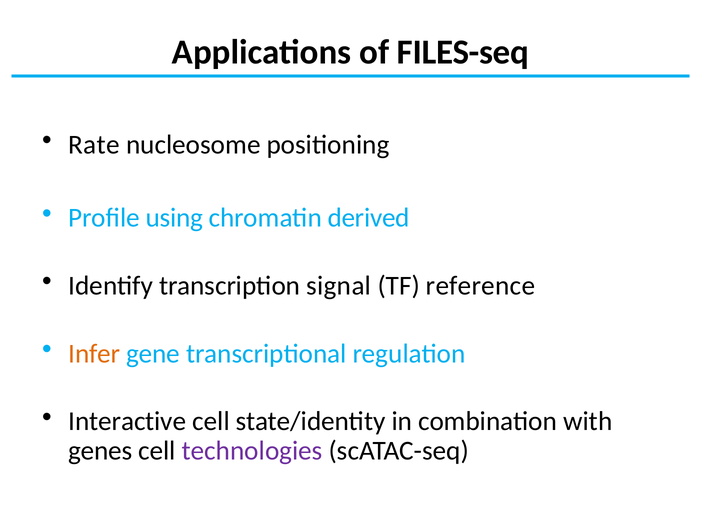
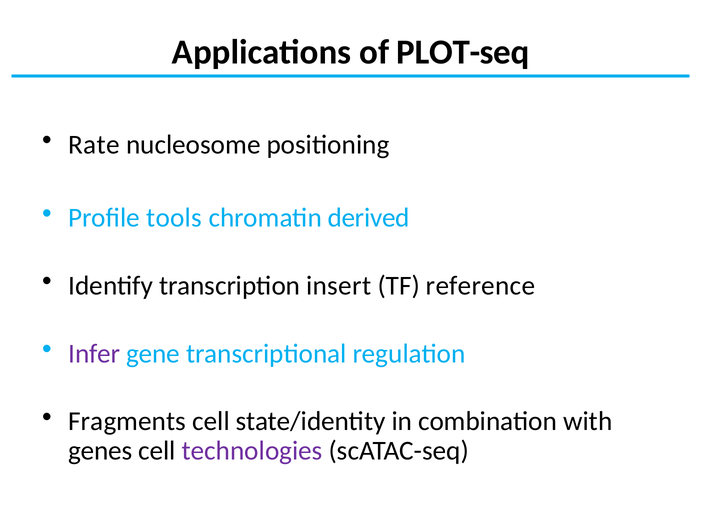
FILES-seq: FILES-seq -> PLOT-seq (463, 52)
using: using -> tools (174, 218)
signal: signal -> insert (339, 286)
Infer colour: orange -> purple (94, 353)
Interactive: Interactive -> Fragments (127, 421)
